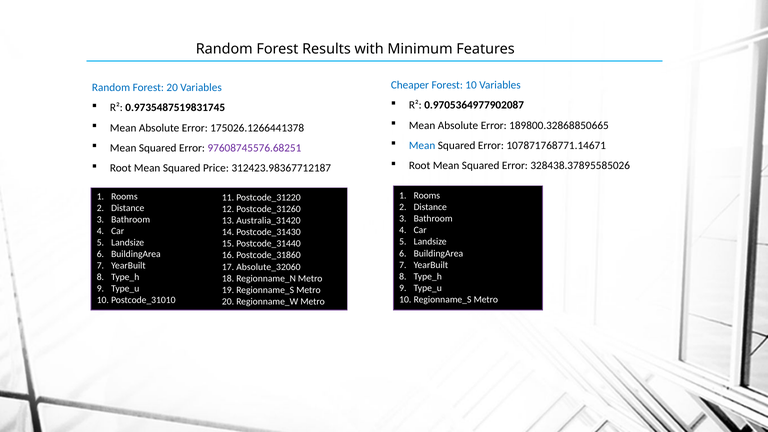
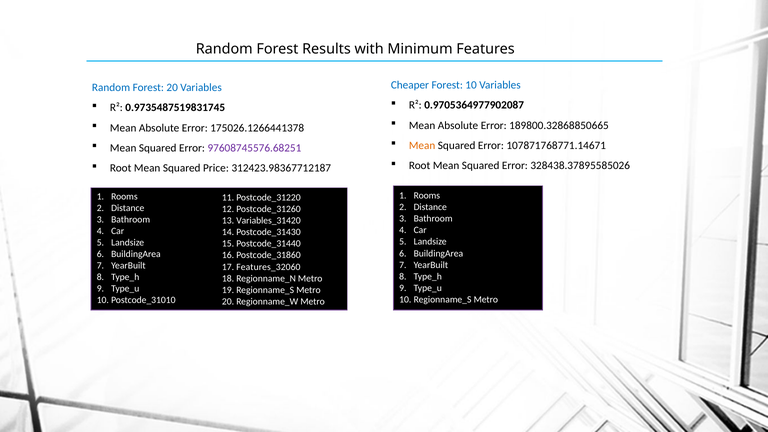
Mean colour: blue -> orange (422, 146)
Australia_31420: Australia_31420 -> Variables_31420 (268, 221)
Absolute_32060: Absolute_32060 -> Features_32060 (268, 267)
